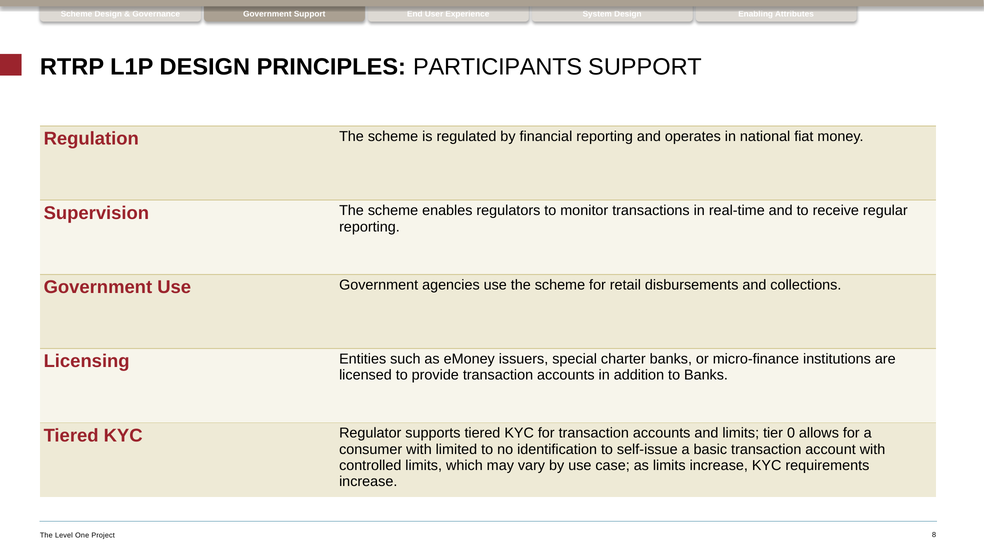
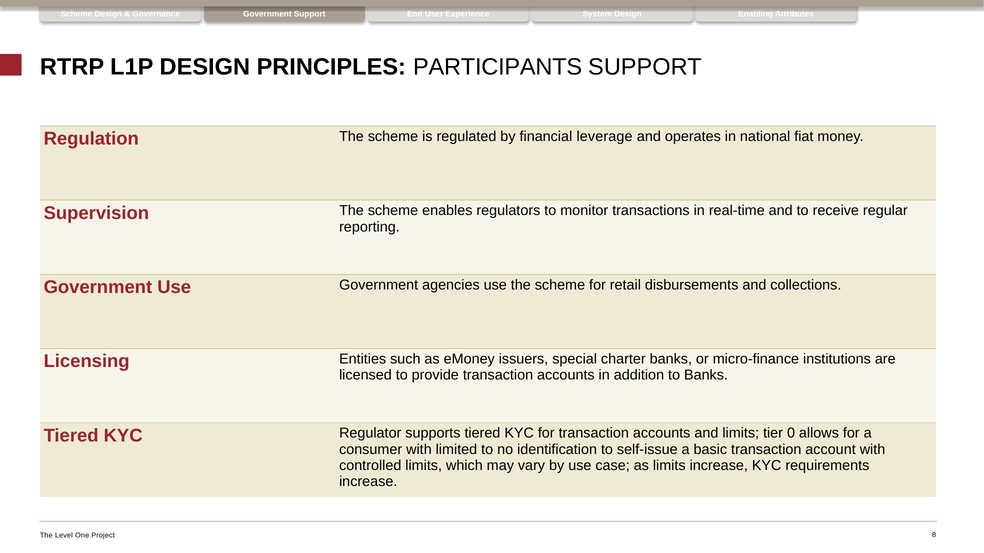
financial reporting: reporting -> leverage (605, 137)
